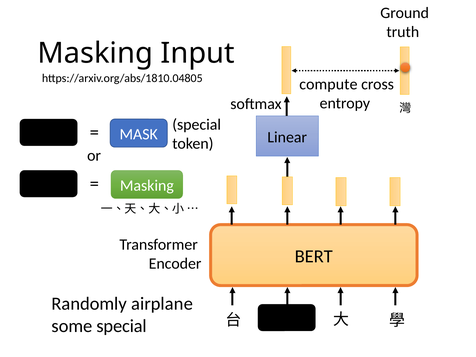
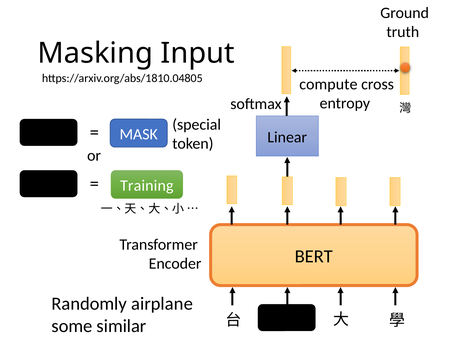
Masking: Masking -> Training (147, 186)
some special: special -> similar (122, 326)
